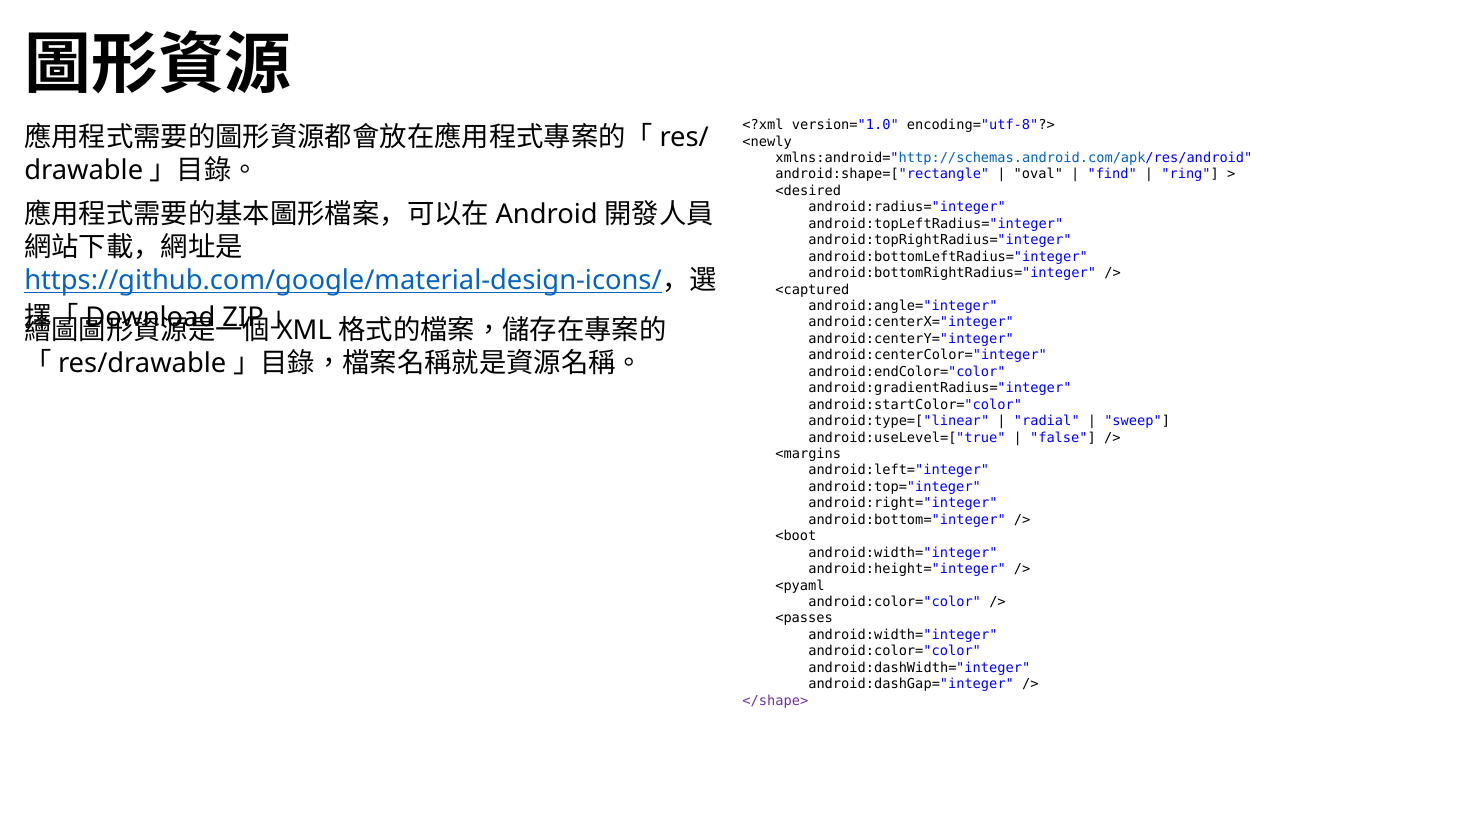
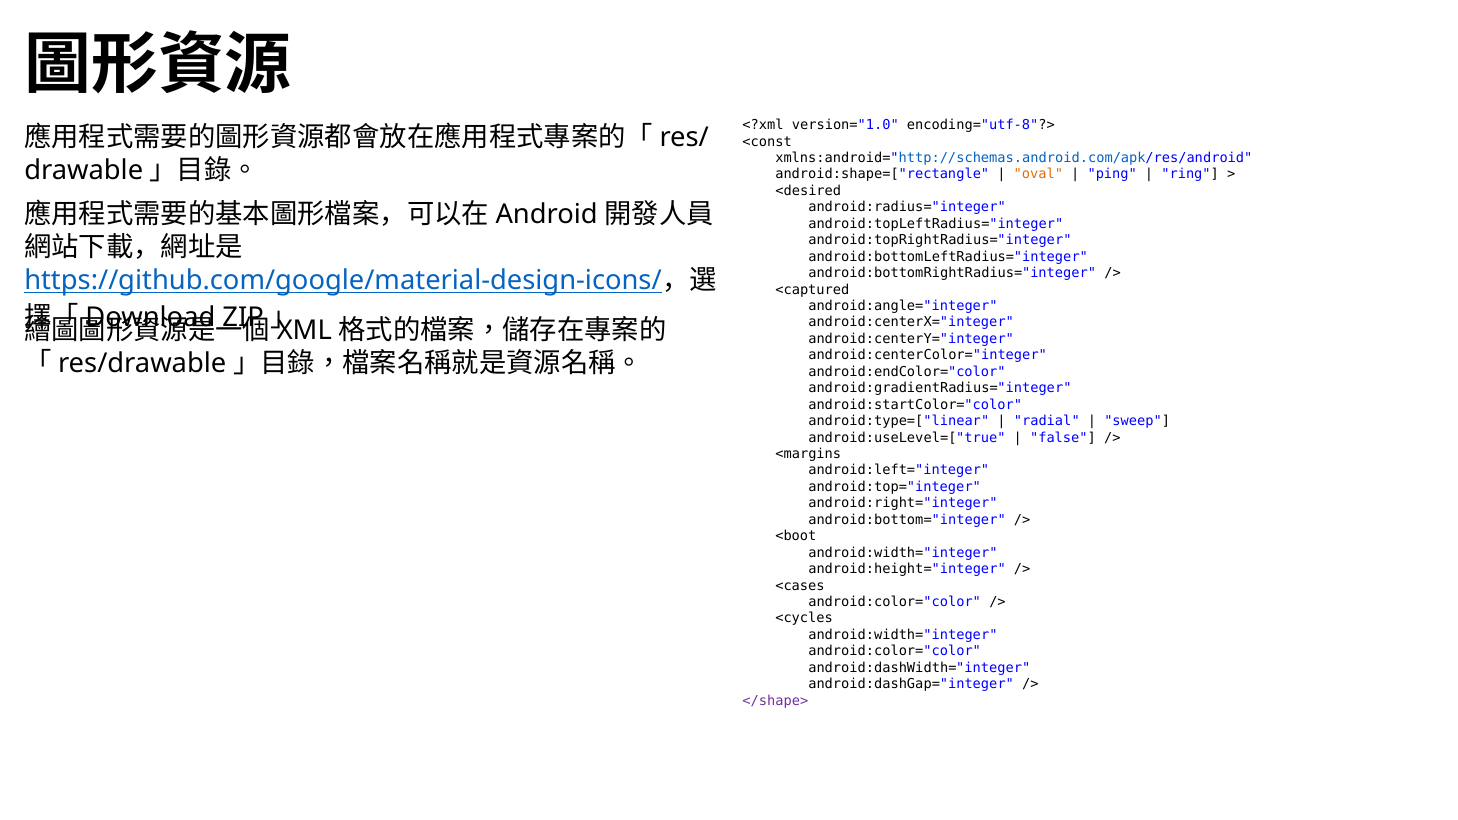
<newly: <newly -> <const (767, 142)
oval colour: black -> orange (1038, 174)
find: find -> ping (1112, 174)
<pyaml: <pyaml -> <cases (800, 586)
<passes: <passes -> <cycles (804, 618)
